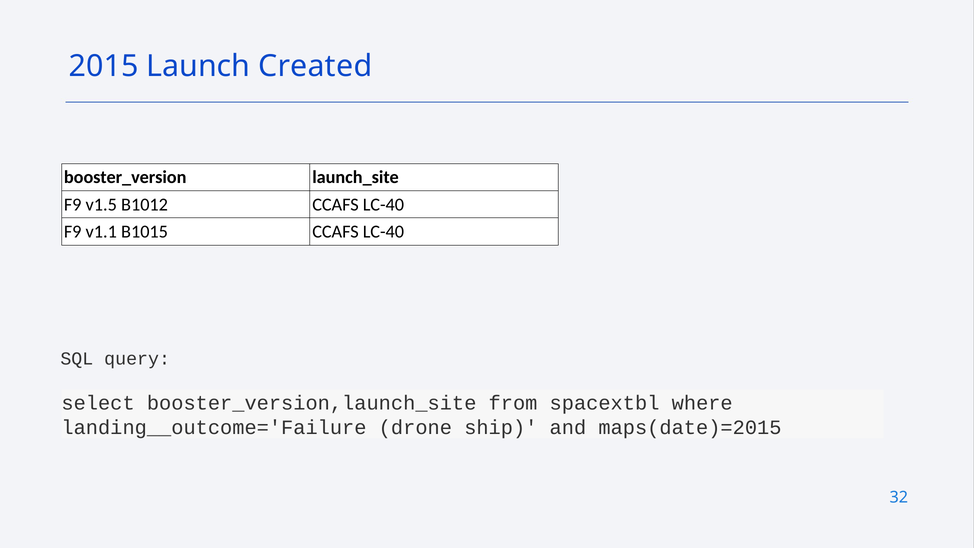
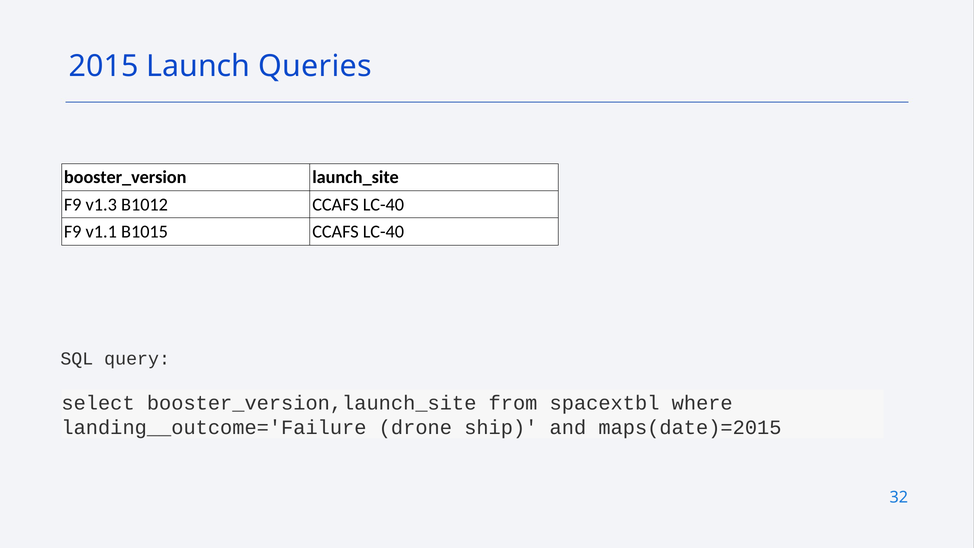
Created: Created -> Queries (315, 66)
v1.5: v1.5 -> v1.3 (101, 205)
